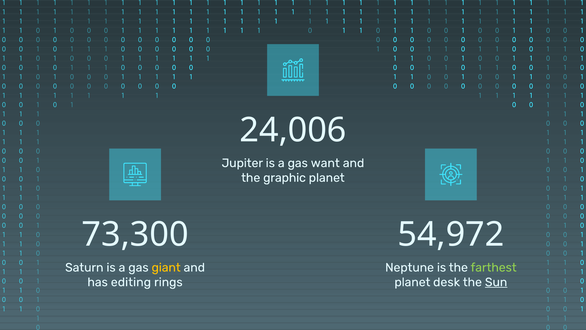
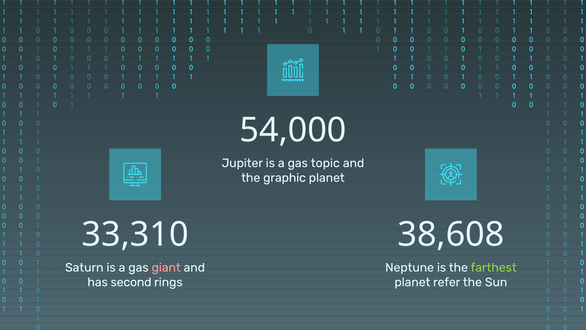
24,006: 24,006 -> 54,000 (293, 130)
want: want -> topic (325, 163)
73,300: 73,300 -> 33,310 (135, 234)
54,972: 54,972 -> 38,608 (451, 234)
giant colour: yellow -> pink (166, 267)
editing: editing -> second (131, 282)
desk: desk -> refer (447, 282)
Sun underline: present -> none (496, 282)
